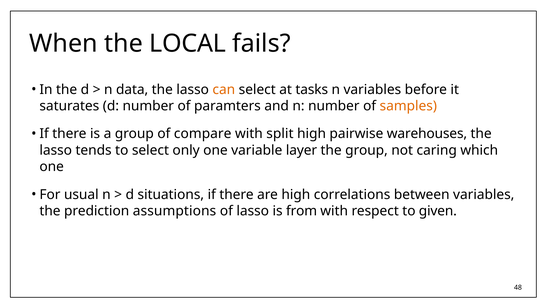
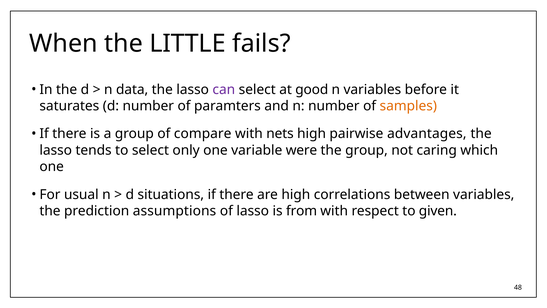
LOCAL: LOCAL -> LITTLE (187, 44)
can colour: orange -> purple (224, 89)
tasks: tasks -> good (312, 89)
split: split -> nets (280, 134)
warehouses: warehouses -> advantages (427, 134)
layer: layer -> were (301, 150)
